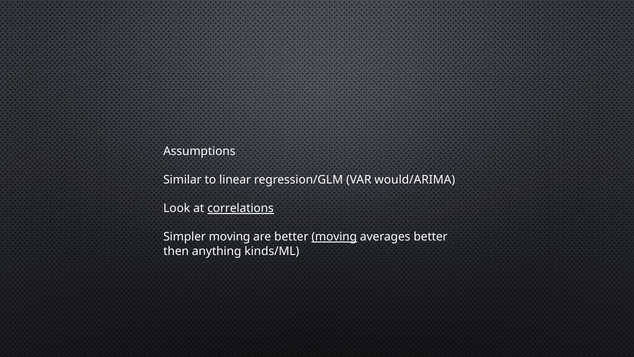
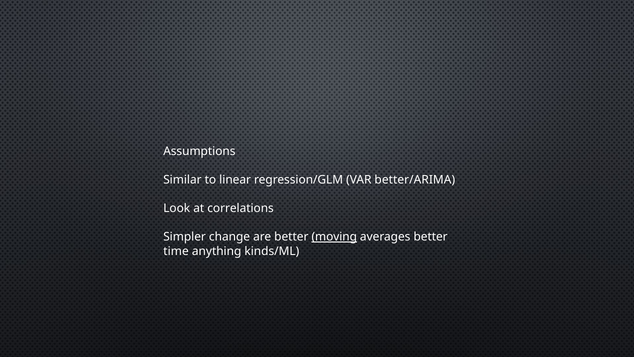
would/ARIMA: would/ARIMA -> better/ARIMA (415, 180)
correlations underline: present -> none (241, 208)
Simpler moving: moving -> change (230, 237)
then: then -> time (176, 251)
